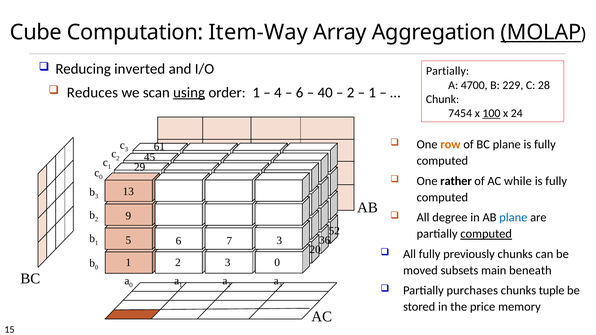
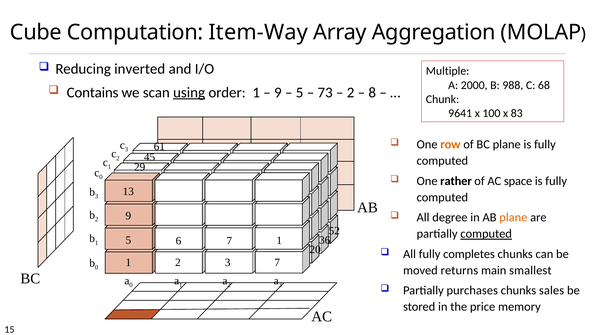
MOLAP underline: present -> none (541, 32)
Partially: Partially -> Multiple (448, 71)
4700: 4700 -> 2000 (474, 85)
229: 229 -> 988 (513, 85)
28: 28 -> 68 (544, 85)
Reduces: Reduces -> Contains (93, 92)
4: 4 -> 9 (278, 92)
6: 6 -> 5 (300, 92)
40: 40 -> 73 (325, 92)
1: 1 -> 8 (372, 92)
7454: 7454 -> 9641 (460, 113)
100 underline: present -> none (491, 113)
24: 24 -> 83 (517, 113)
while: while -> space (518, 181)
plane colour: blue -> orange (513, 218)
7 3: 3 -> 1 (279, 241)
previously: previously -> completes (469, 254)
3 0: 0 -> 7 (277, 263)
subsets: subsets -> returns (459, 271)
beneath: beneath -> smallest (530, 271)
tuple: tuple -> sales (552, 291)
